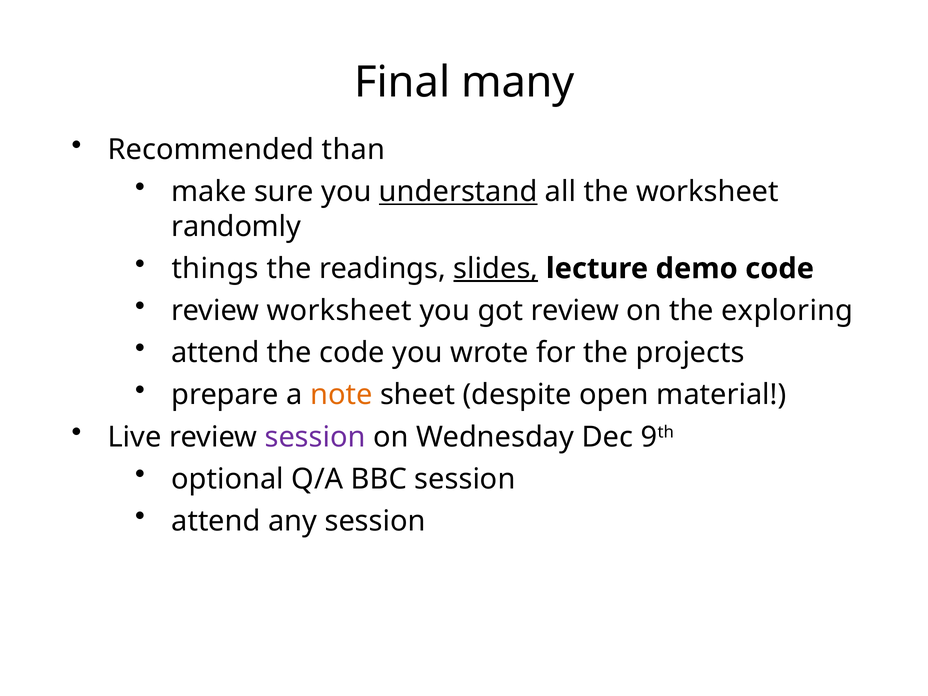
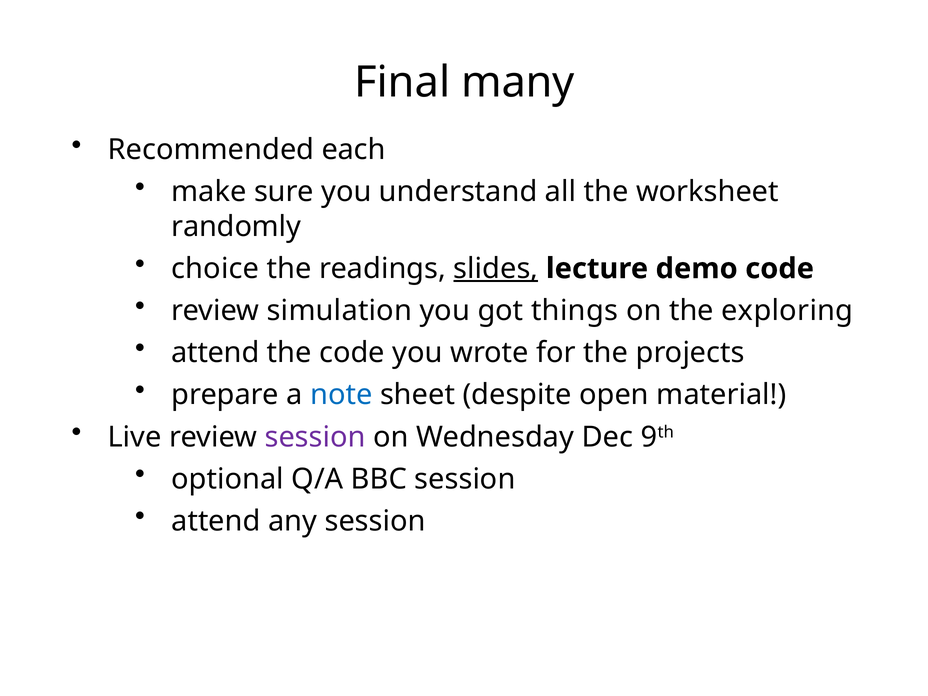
than: than -> each (354, 150)
understand underline: present -> none (458, 192)
things: things -> choice (215, 269)
review worksheet: worksheet -> simulation (339, 311)
got review: review -> things (575, 311)
note colour: orange -> blue (341, 395)
